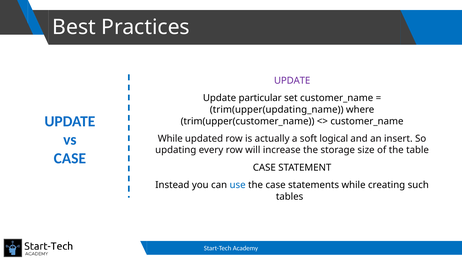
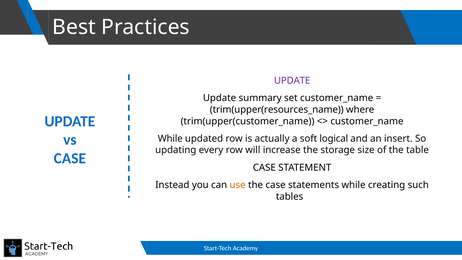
particular: particular -> summary (260, 98)
trim(upper(updating_name: trim(upper(updating_name -> trim(upper(resources_name (277, 110)
use colour: blue -> orange (238, 185)
